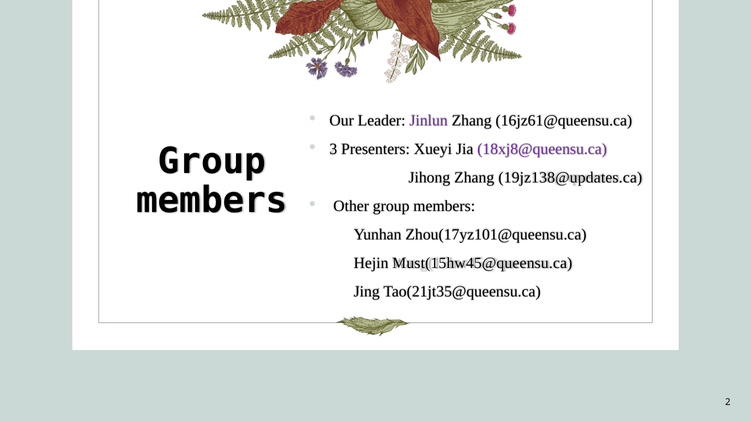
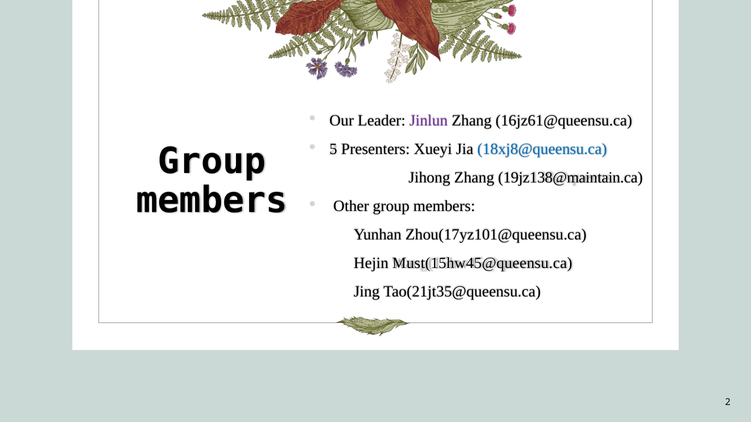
3: 3 -> 5 (333, 149)
18xj8@queensu.ca colour: purple -> blue (542, 149)
19jz138@updates.ca: 19jz138@updates.ca -> 19jz138@maintain.ca (570, 178)
